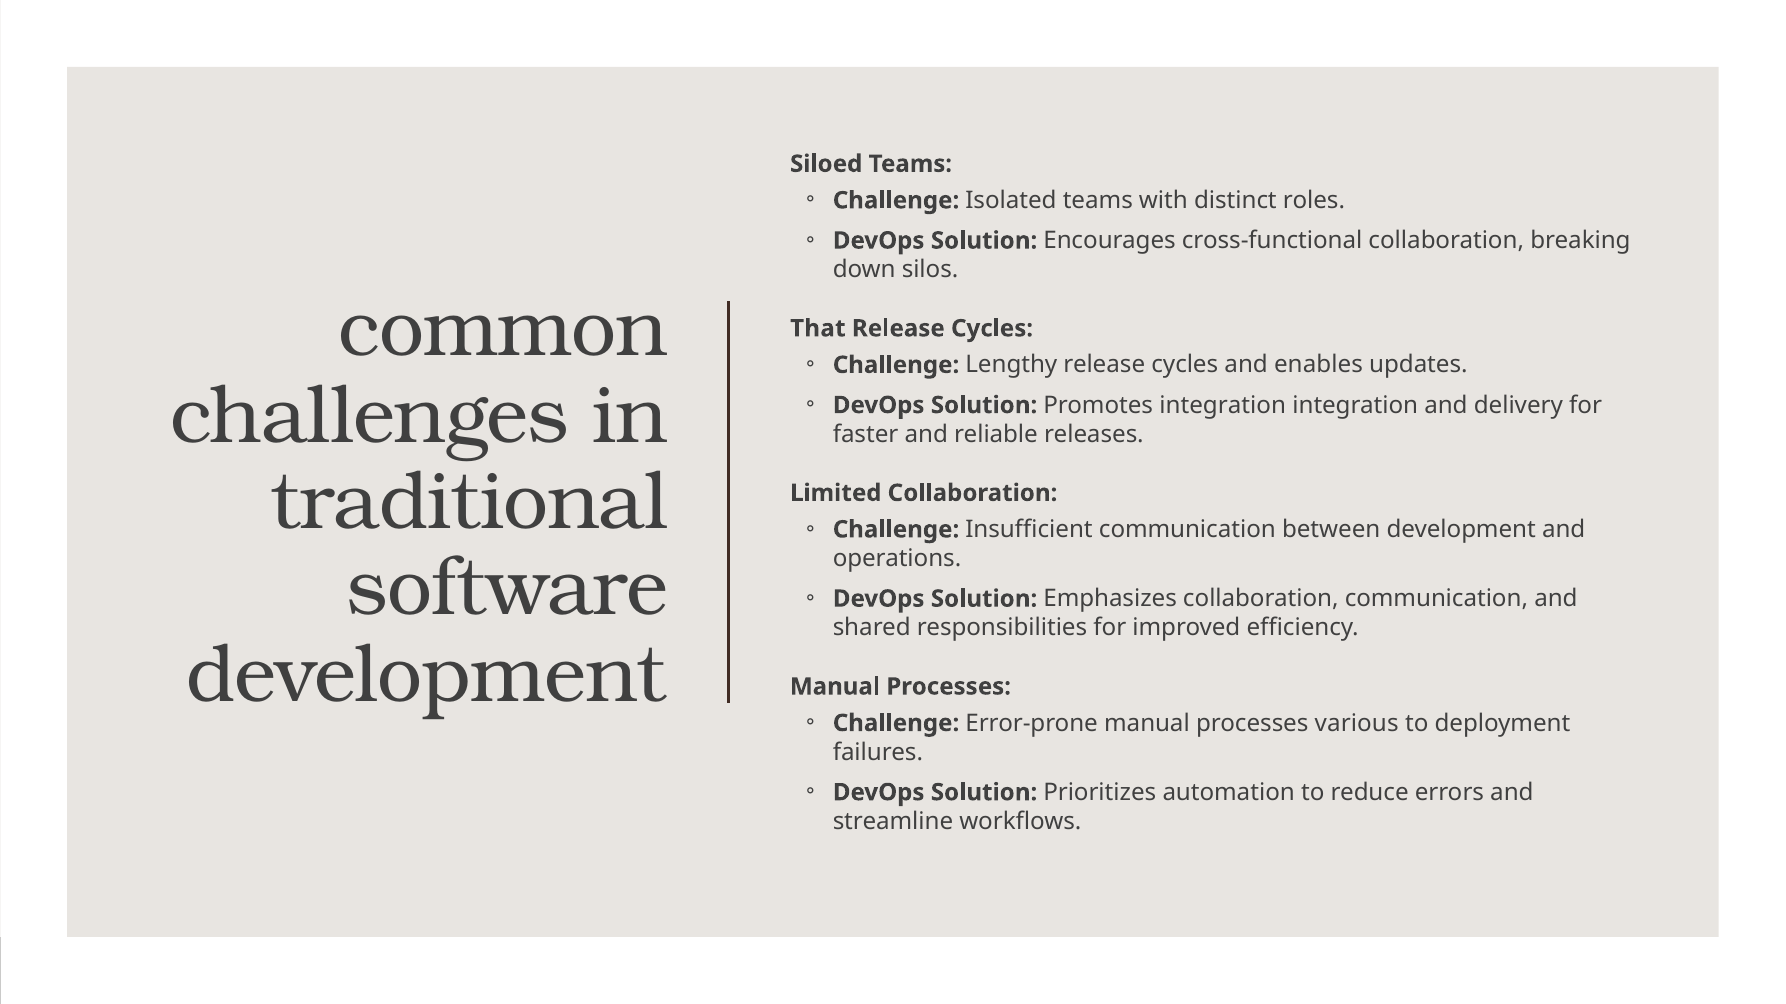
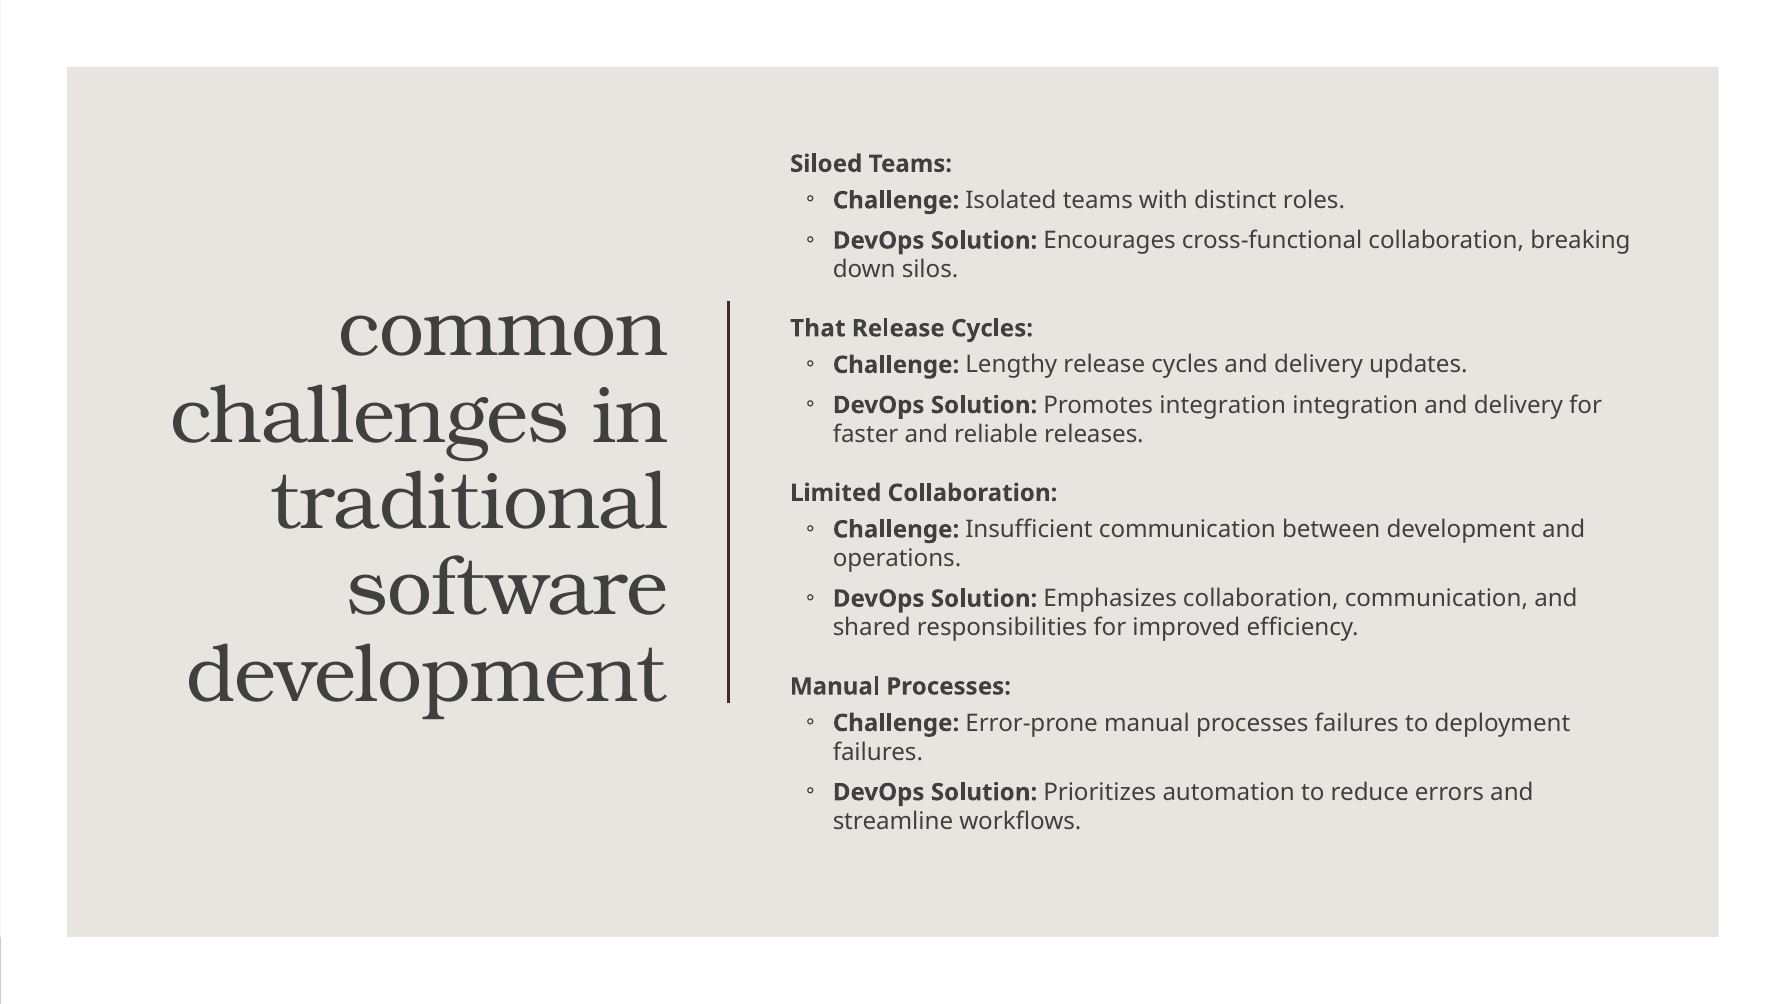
cycles and enables: enables -> delivery (1319, 365)
processes various: various -> failures (1357, 724)
